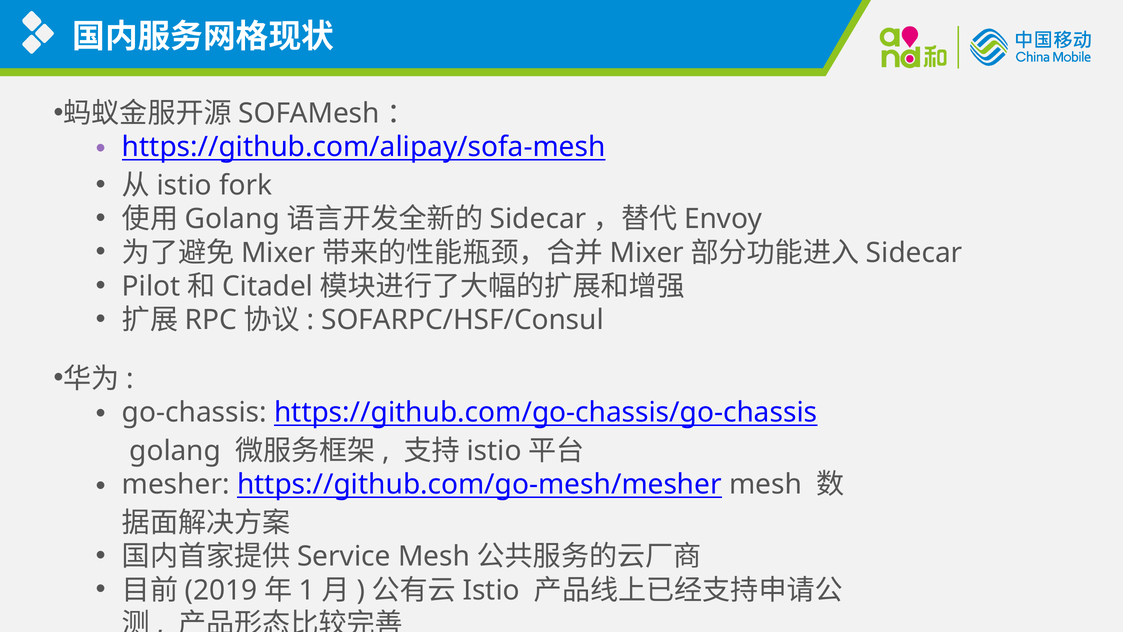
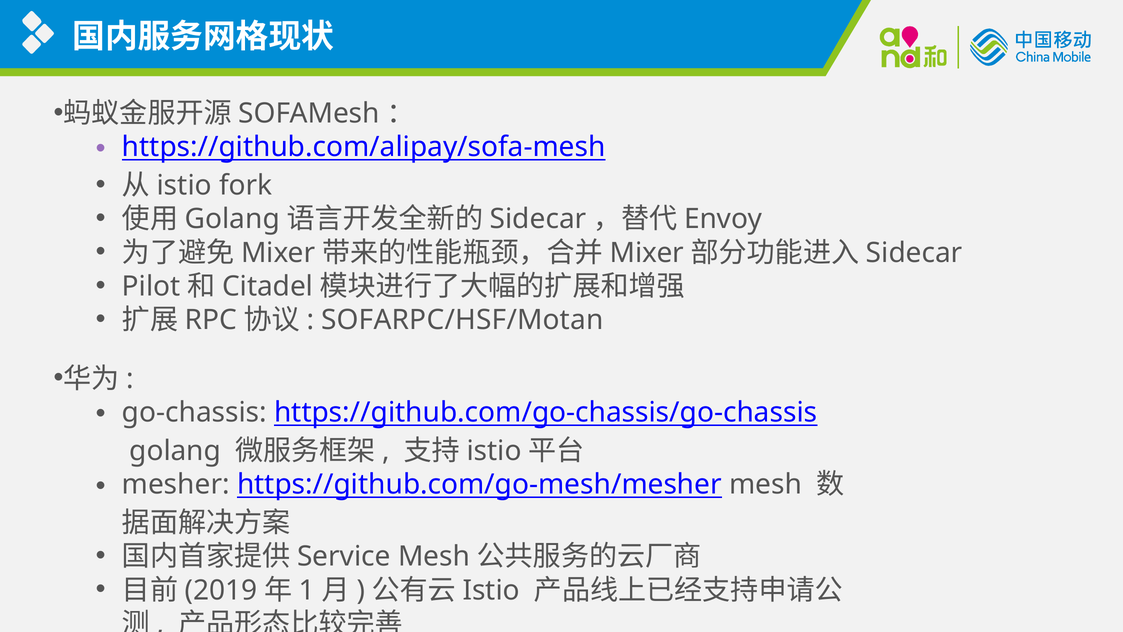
SOFARPC/HSF/Consul: SOFARPC/HSF/Consul -> SOFARPC/HSF/Motan (462, 320)
